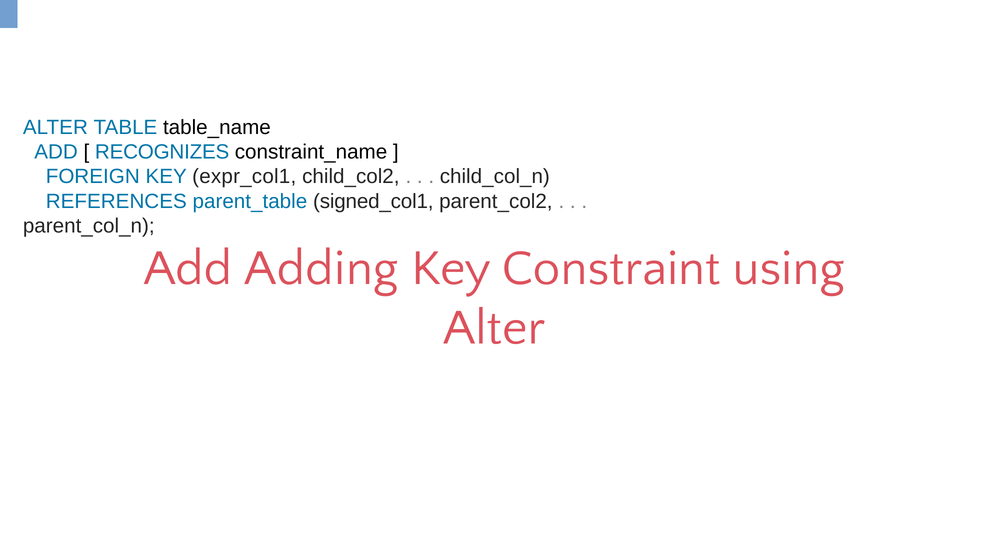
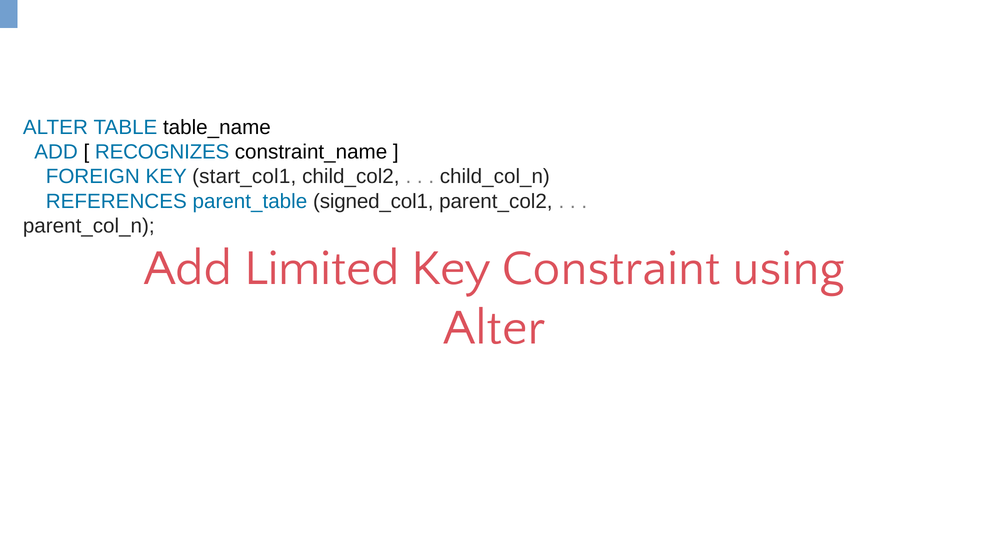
expr_col1: expr_col1 -> start_col1 (244, 177)
Adding: Adding -> Limited (322, 268)
